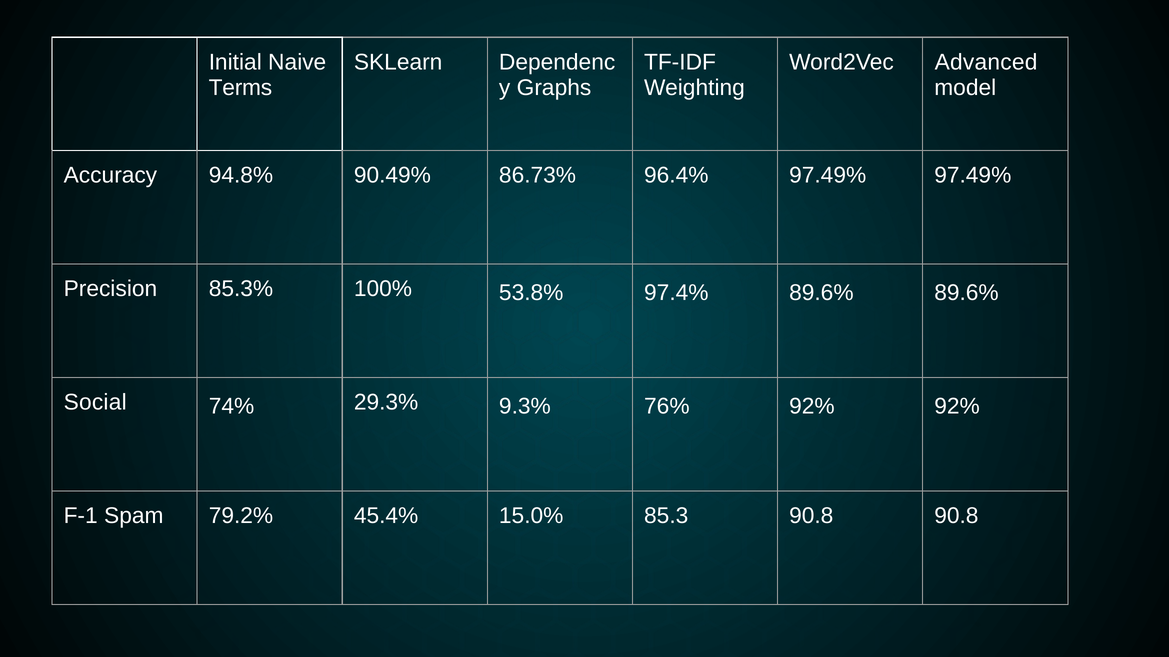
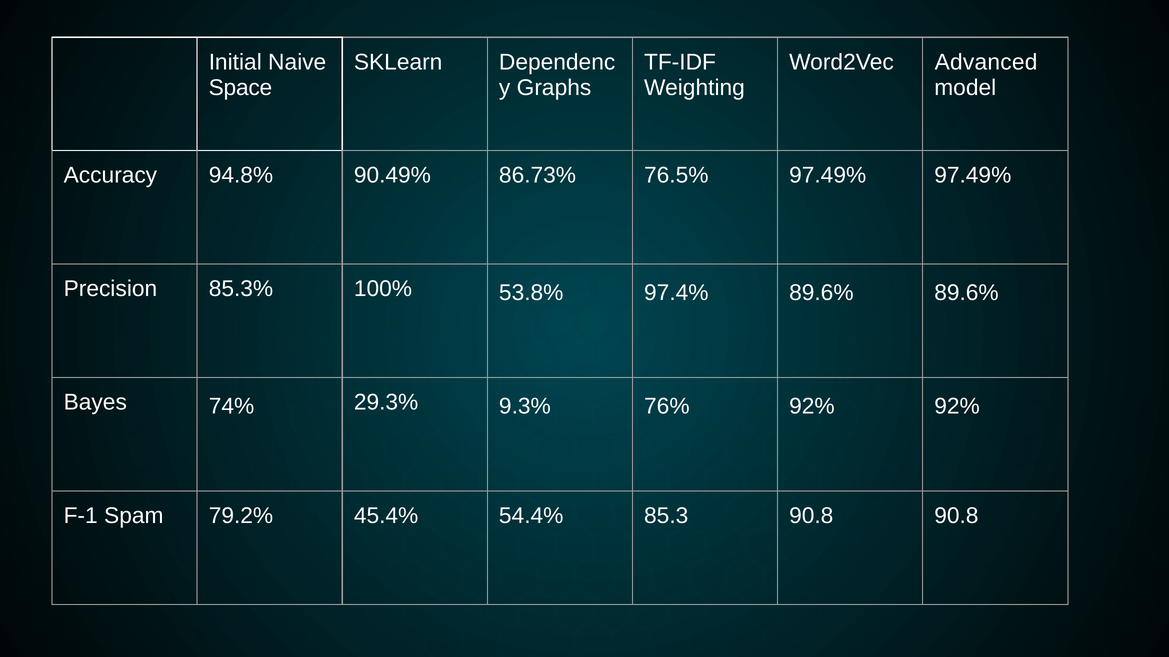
Terms: Terms -> Space (240, 88)
96.4%: 96.4% -> 76.5% (676, 176)
Social: Social -> Bayes (95, 403)
15.0%: 15.0% -> 54.4% (531, 516)
